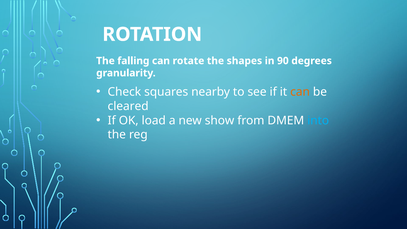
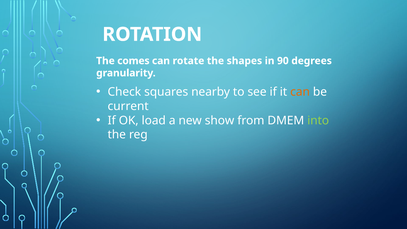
falling: falling -> comes (133, 61)
cleared: cleared -> current (128, 106)
into colour: light blue -> light green (318, 120)
